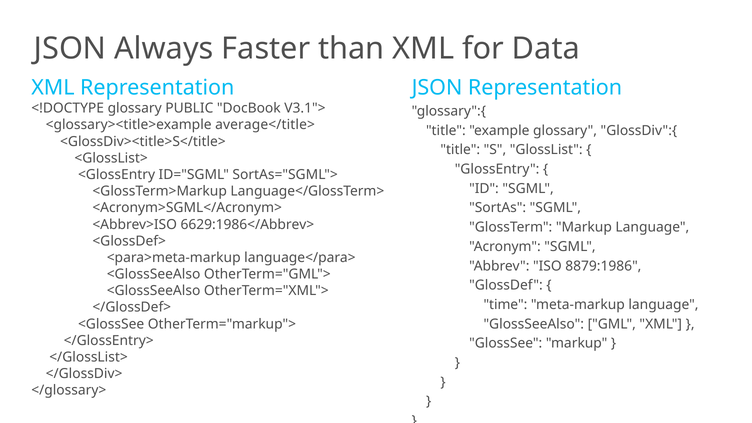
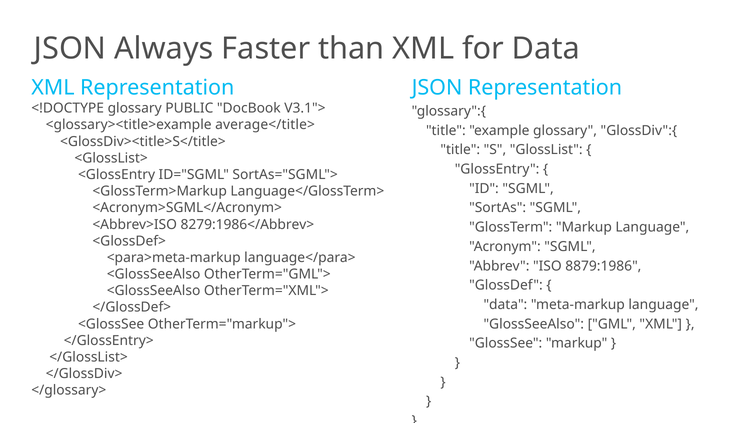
6629:1986</Abbrev>: 6629:1986</Abbrev> -> 8279:1986</Abbrev> (247, 224)
time: time -> data (505, 305)
